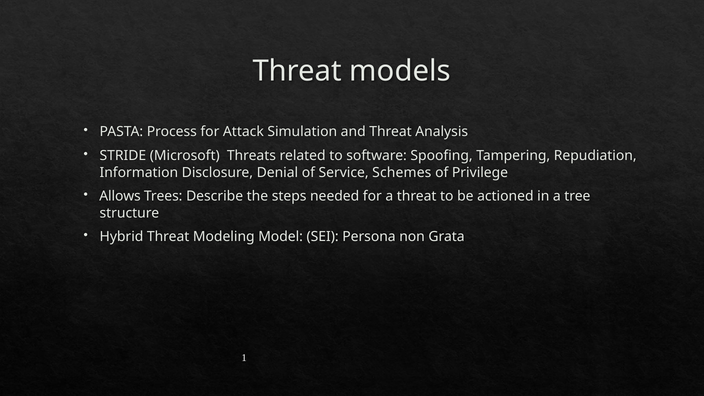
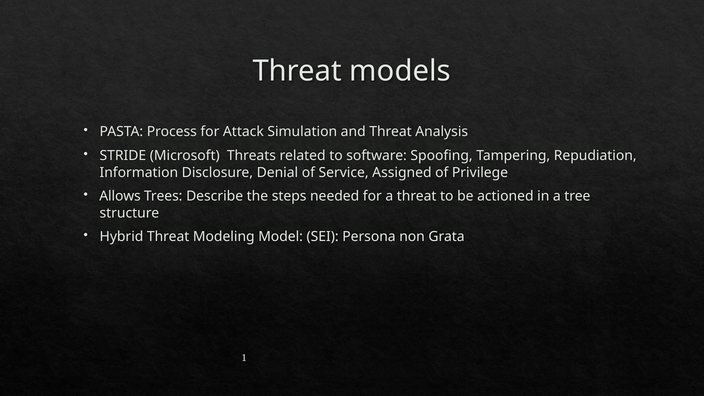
Schemes: Schemes -> Assigned (402, 172)
